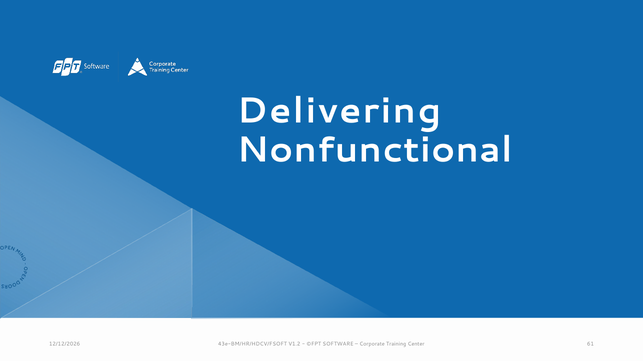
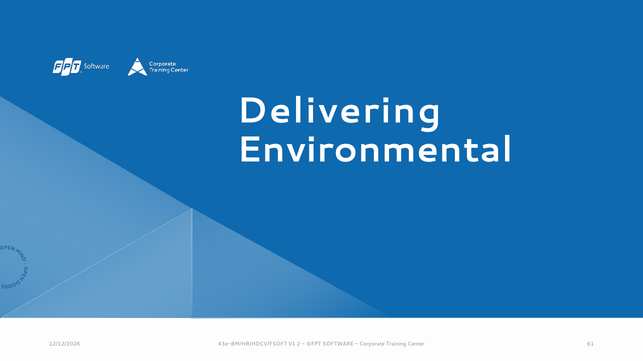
Nonfunctional: Nonfunctional -> Environmental (375, 150)
